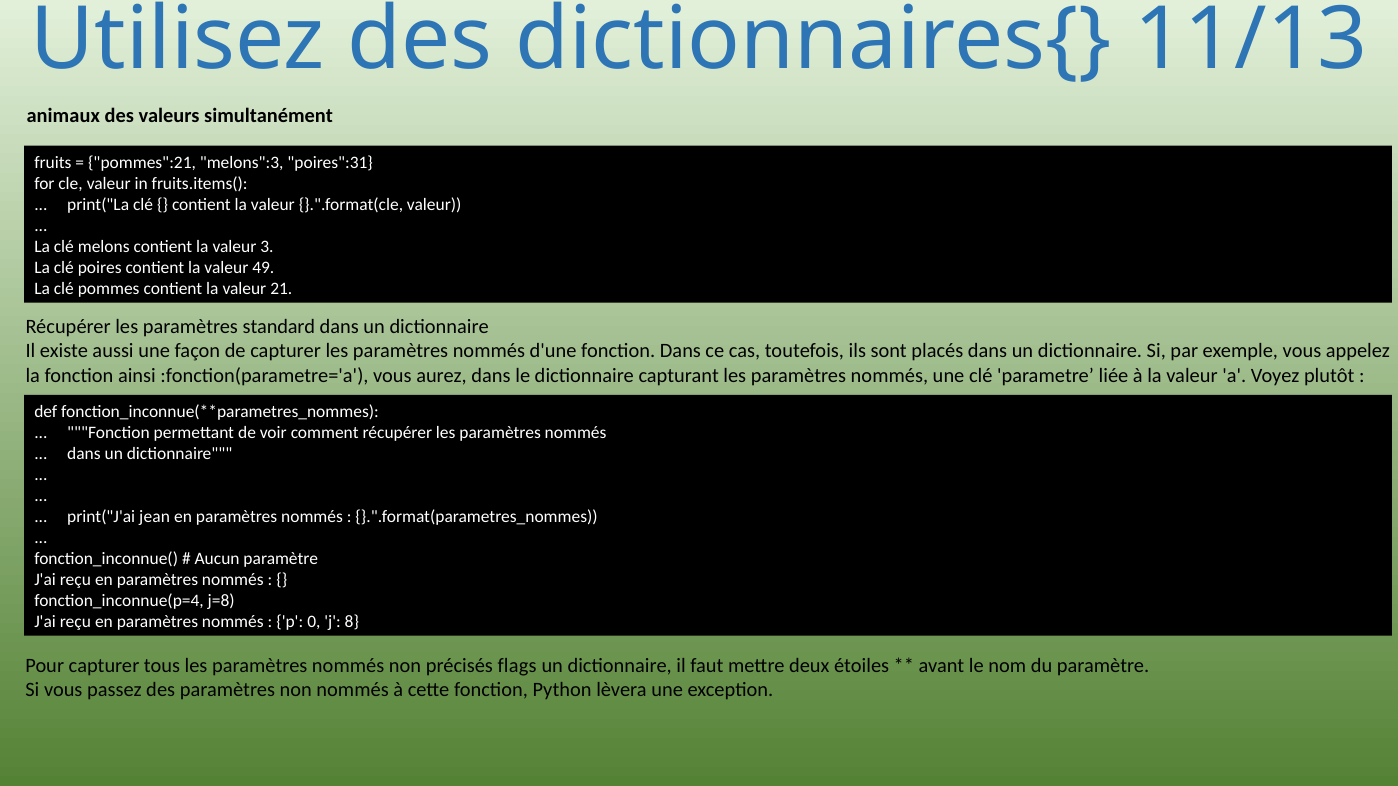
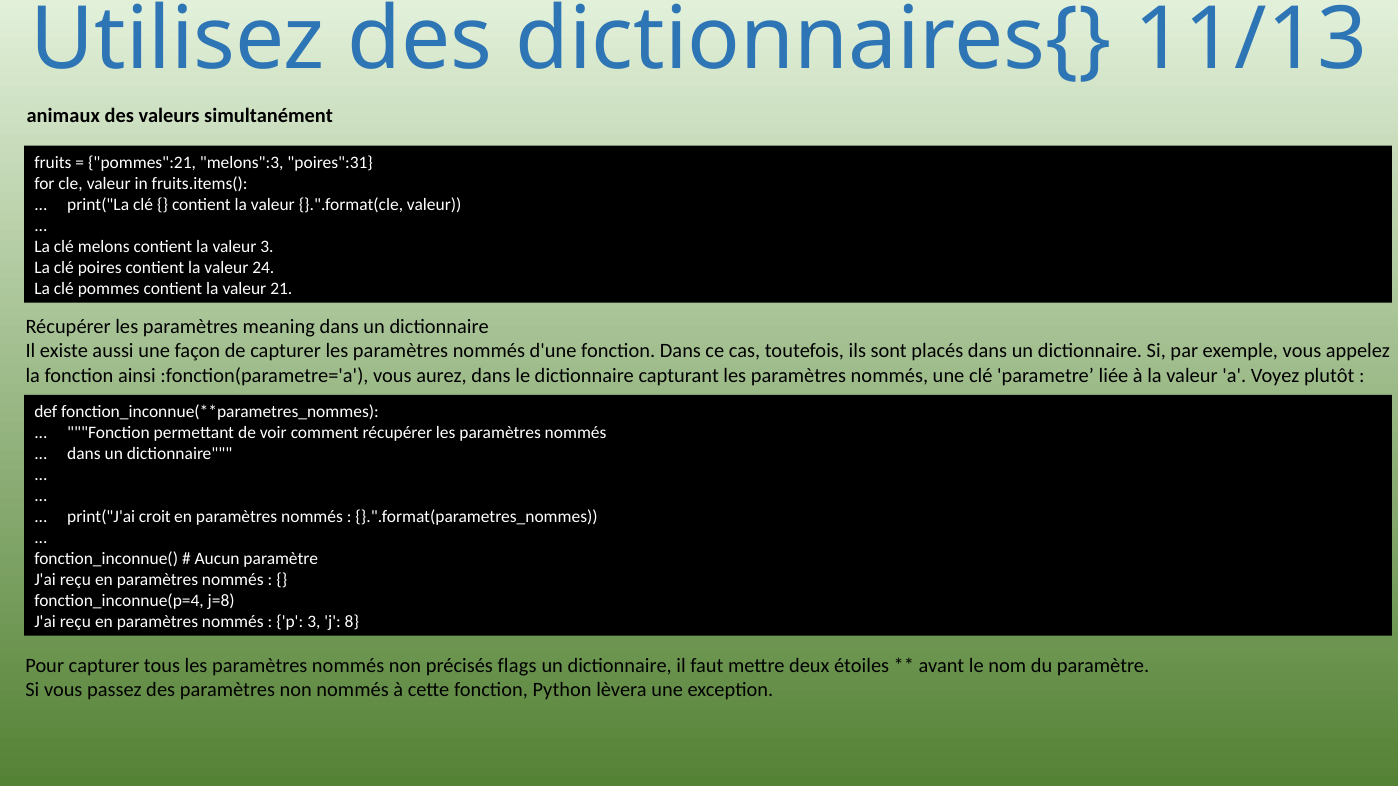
49: 49 -> 24 (263, 267)
standard: standard -> meaning (279, 327)
jean: jean -> croit (155, 517)
p 0: 0 -> 3 (314, 622)
